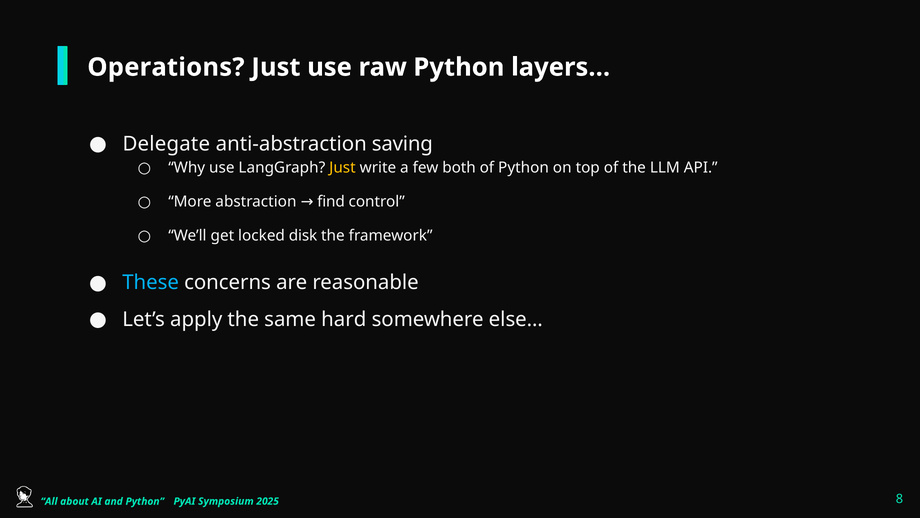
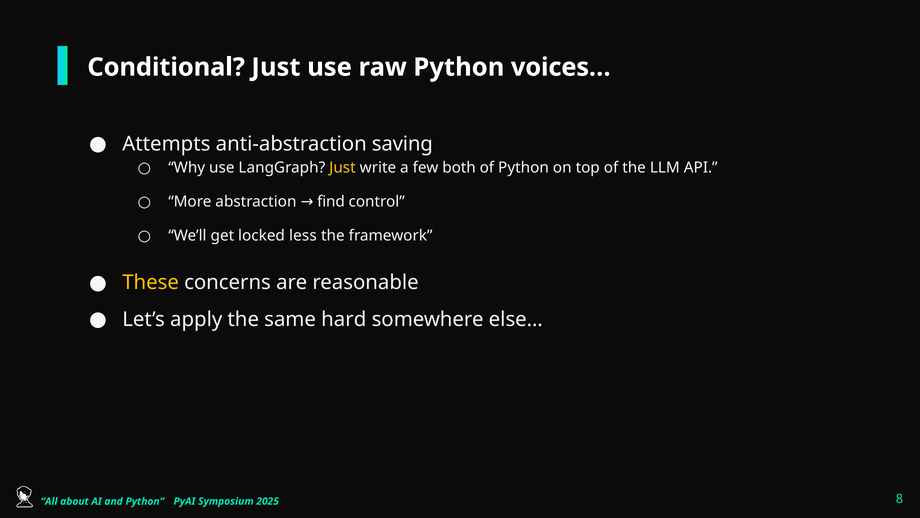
Operations: Operations -> Conditional (166, 67)
layers…: layers… -> voices… (561, 67)
Delegate: Delegate -> Attempts (166, 144)
disk: disk -> less (303, 236)
These colour: light blue -> yellow (151, 282)
